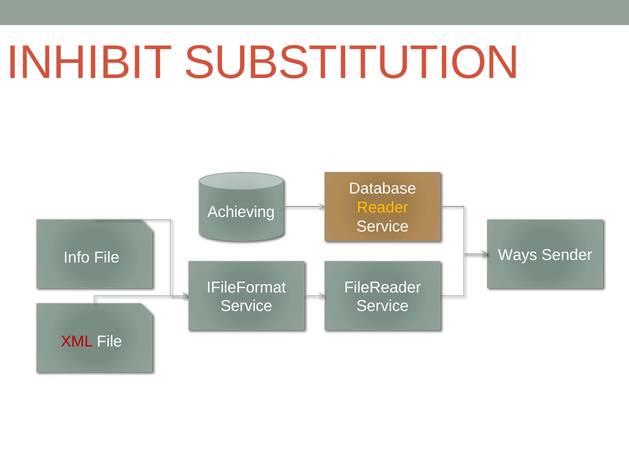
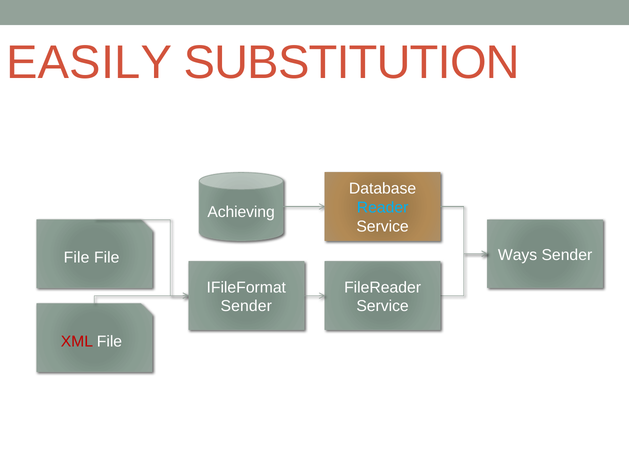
INHIBIT: INHIBIT -> EASILY (89, 63)
Reader colour: yellow -> light blue (383, 208)
Info: Info -> File (77, 258)
Service: Service -> Sender (246, 306)
